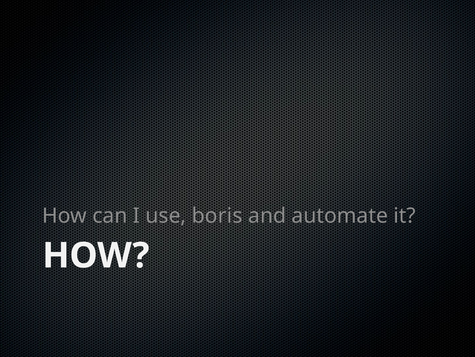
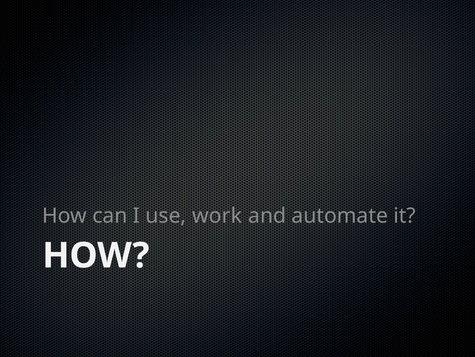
boris: boris -> work (217, 215)
